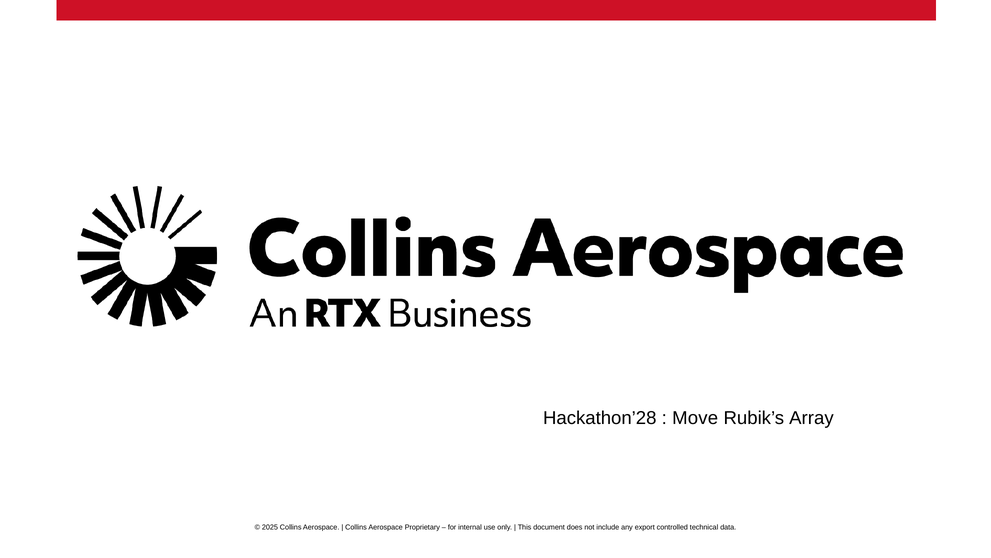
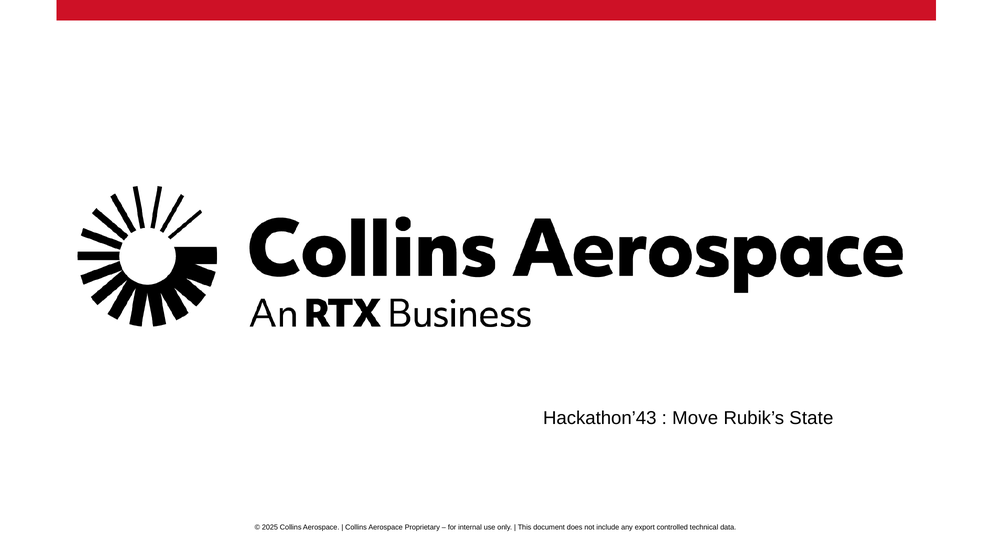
Hackathon’28: Hackathon’28 -> Hackathon’43 (600, 418)
Array: Array -> State (811, 418)
